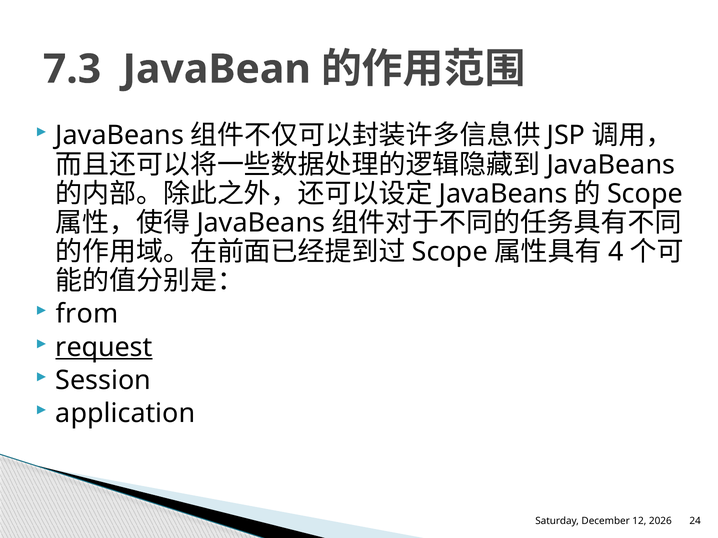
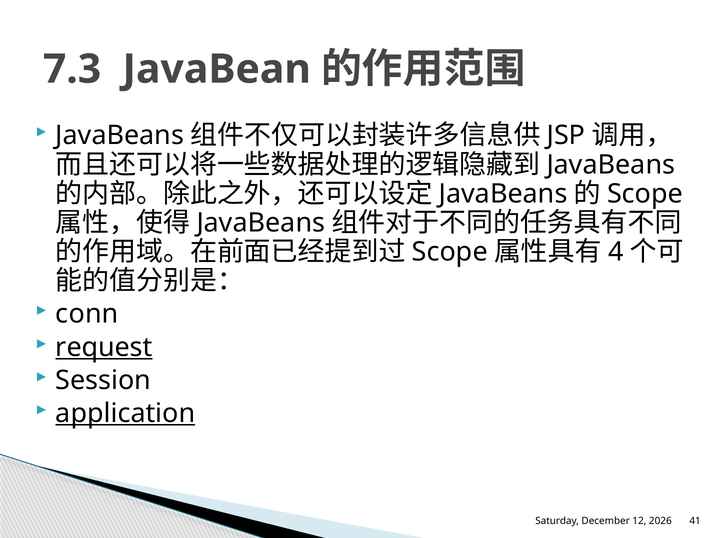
from: from -> conn (87, 314)
application underline: none -> present (125, 414)
24: 24 -> 41 (695, 521)
